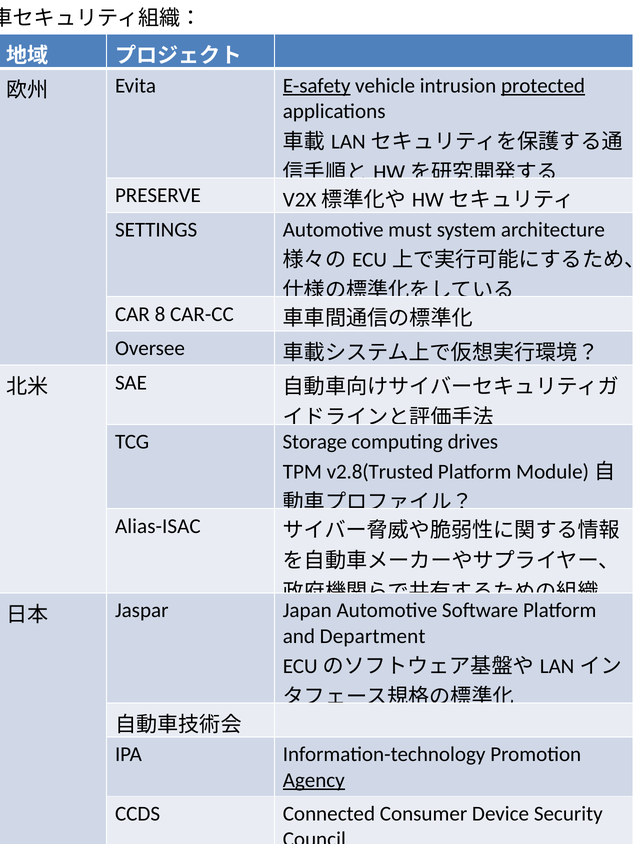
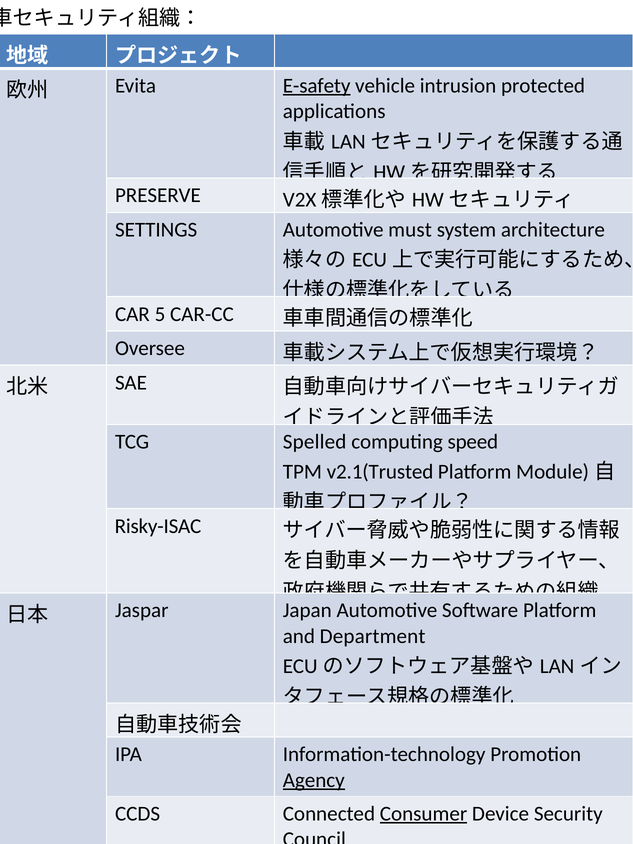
protected underline: present -> none (543, 86)
8: 8 -> 5 (160, 314)
Storage: Storage -> Spelled (315, 442)
drives: drives -> speed (473, 442)
v2.8(Trusted: v2.8(Trusted -> v2.1(Trusted (380, 472)
Alias-ISAC: Alias-ISAC -> Risky-ISAC (158, 526)
Consumer underline: none -> present (424, 814)
